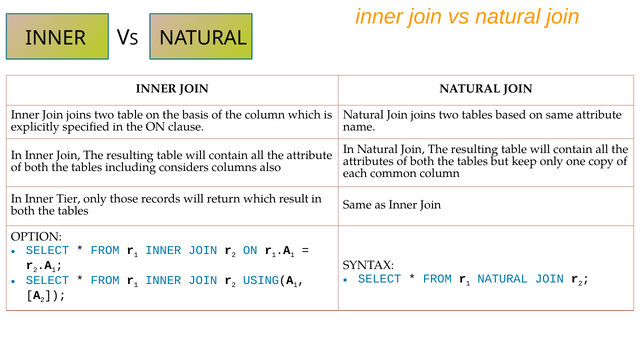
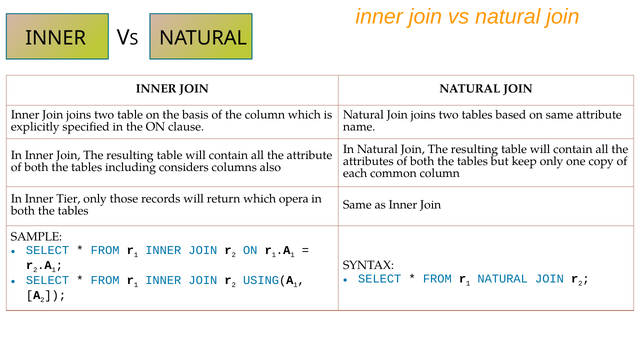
result: result -> opera (294, 199)
OPTION: OPTION -> SAMPLE (36, 237)
